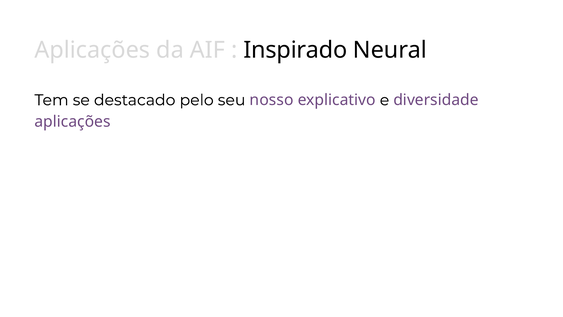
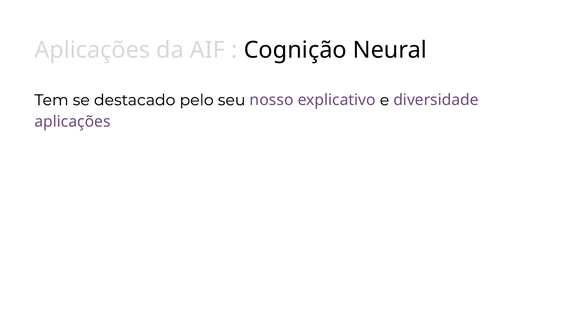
Inspirado: Inspirado -> Cognição (295, 50)
